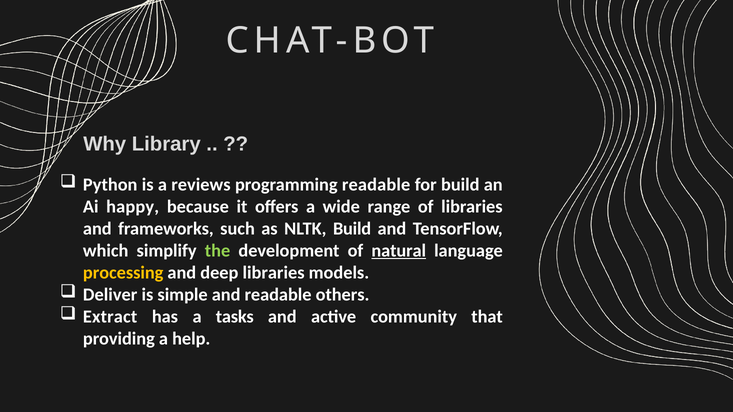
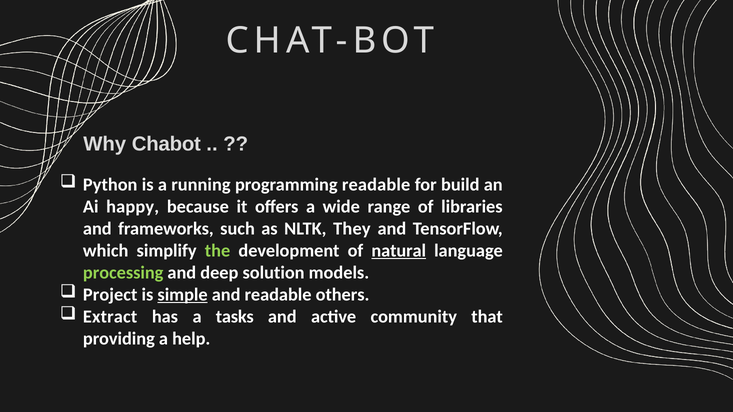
Library: Library -> Chabot (166, 144)
reviews: reviews -> running (201, 185)
NLTK Build: Build -> They (352, 229)
processing colour: yellow -> light green (123, 273)
deep libraries: libraries -> solution (274, 273)
Deliver: Deliver -> Project (110, 295)
simple underline: none -> present (183, 295)
